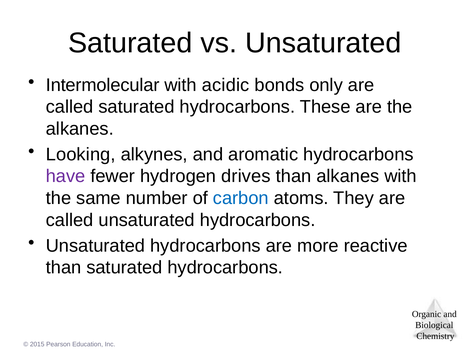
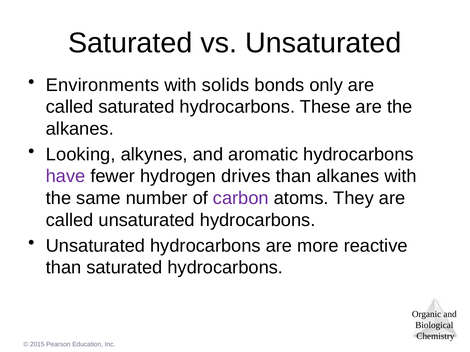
Intermolecular: Intermolecular -> Environments (103, 85)
acidic: acidic -> solids (226, 85)
carbon colour: blue -> purple (241, 198)
